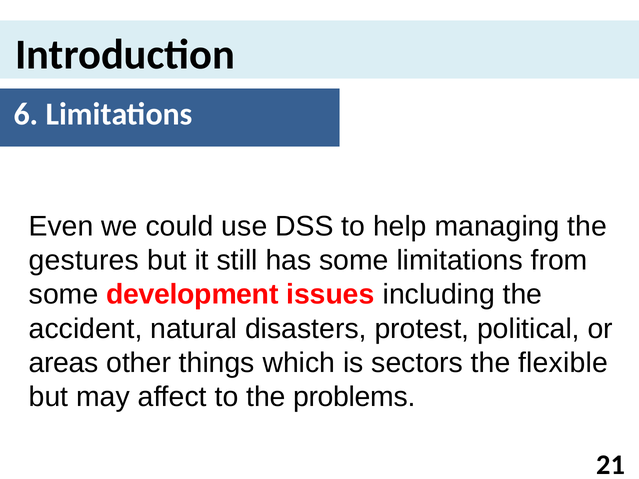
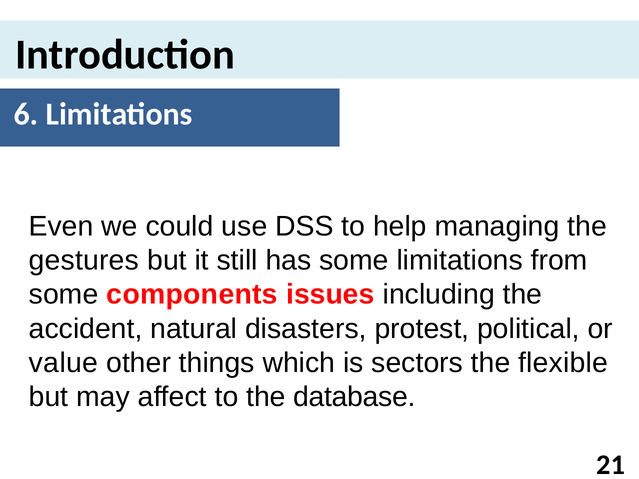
development: development -> components (192, 295)
areas: areas -> value (63, 363)
problems: problems -> database (354, 397)
